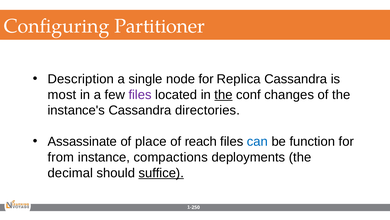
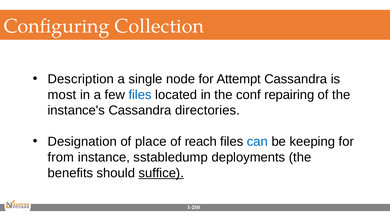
Partitioner: Partitioner -> Collection (159, 26)
Replica: Replica -> Attempt (239, 79)
files colour: purple -> blue (140, 94)
the underline: present -> none (224, 94)
changes: changes -> repairing (289, 94)
Assassinate: Assassinate -> Designation (82, 141)
function: function -> keeping (312, 141)
compactions: compactions -> sstabledump (171, 157)
decimal: decimal -> benefits (70, 172)
